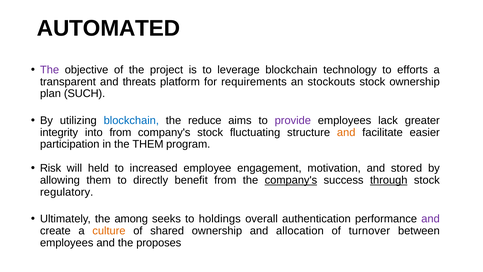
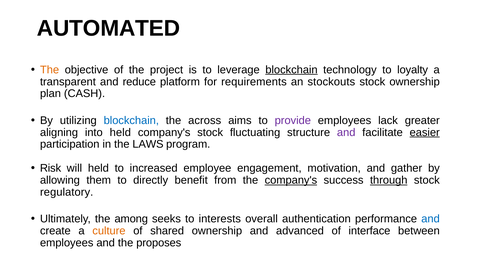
The colour: purple -> orange (50, 70)
blockchain underline: none -> present (291, 70)
efforts: efforts -> loyalty (413, 70)
threats: threats -> reduce (139, 82)
SUCH: SUCH -> CASH (84, 94)
reduce: reduce -> across (205, 120)
integrity: integrity -> aligning (59, 132)
into from: from -> held (120, 132)
and colour: orange -> purple (346, 132)
easier underline: none -> present (425, 132)
the THEM: THEM -> LAWS (148, 144)
stored: stored -> gather (407, 168)
holdings: holdings -> interests (220, 219)
and colour: purple -> blue (431, 219)
allocation: allocation -> advanced (300, 231)
turnover: turnover -> interface (369, 231)
